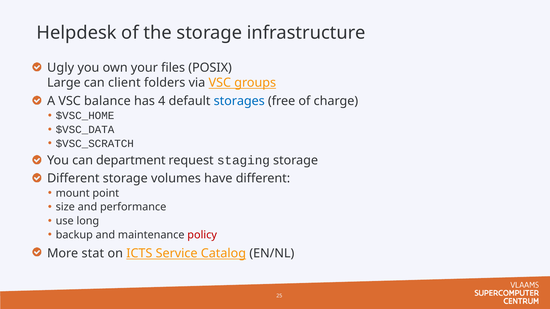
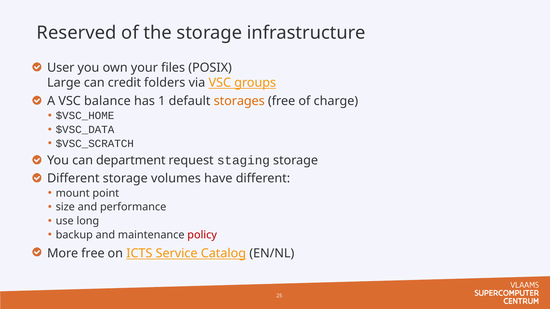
Helpdesk: Helpdesk -> Reserved (77, 33)
Ugly: Ugly -> User (61, 68)
client: client -> credit (124, 83)
4: 4 -> 1 (162, 101)
storages colour: blue -> orange (239, 101)
More stat: stat -> free (93, 254)
